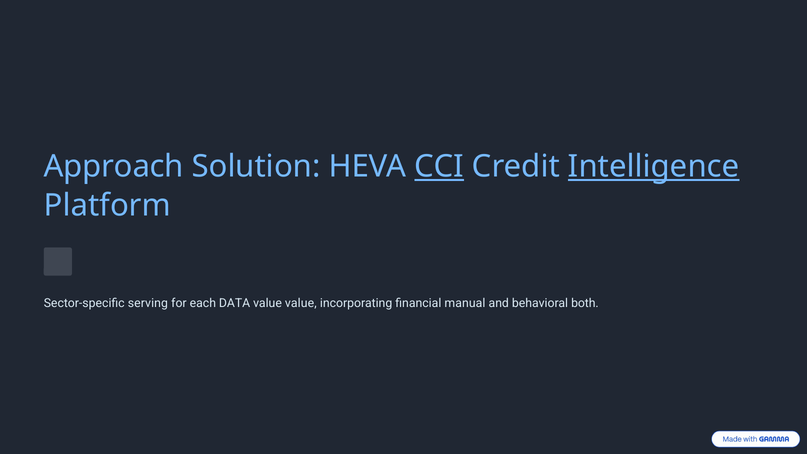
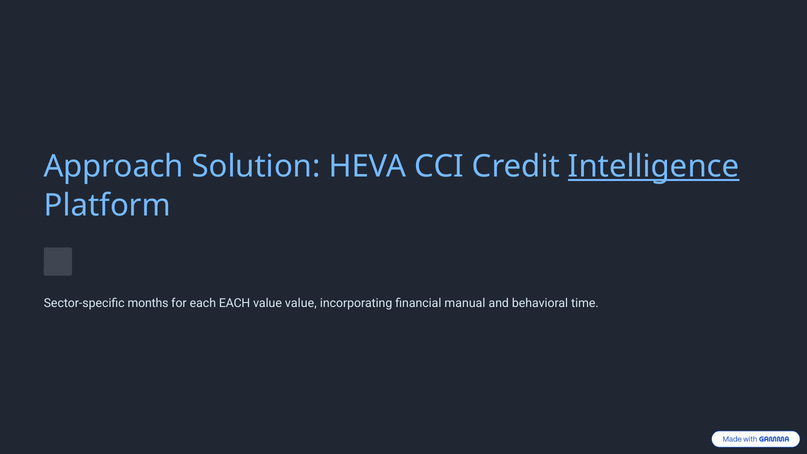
CCI underline: present -> none (439, 167)
serving: serving -> months (148, 303)
each DATA: DATA -> EACH (235, 303)
both: both -> time (585, 303)
